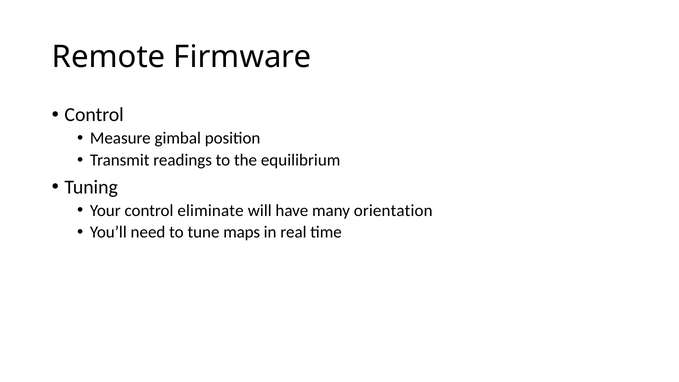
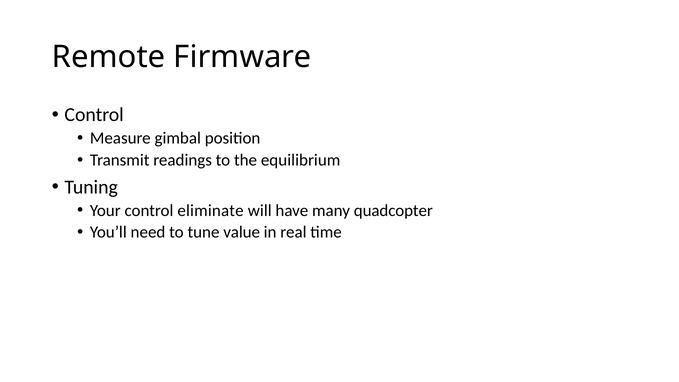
orientation: orientation -> quadcopter (393, 210)
maps: maps -> value (242, 232)
